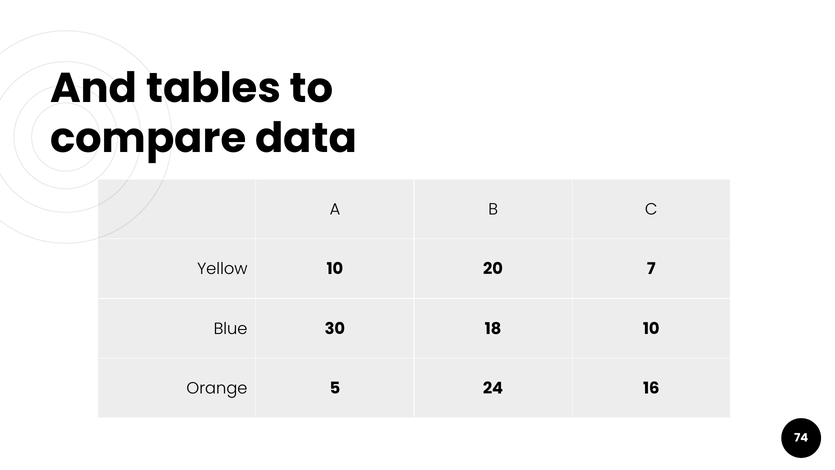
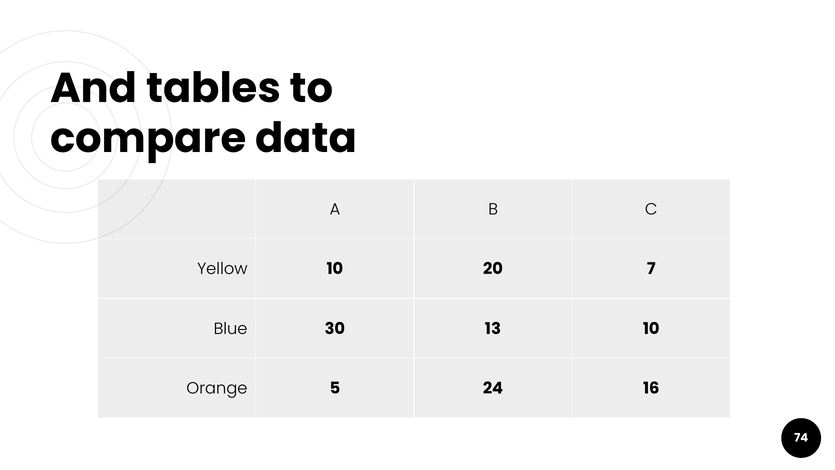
18: 18 -> 13 (493, 329)
